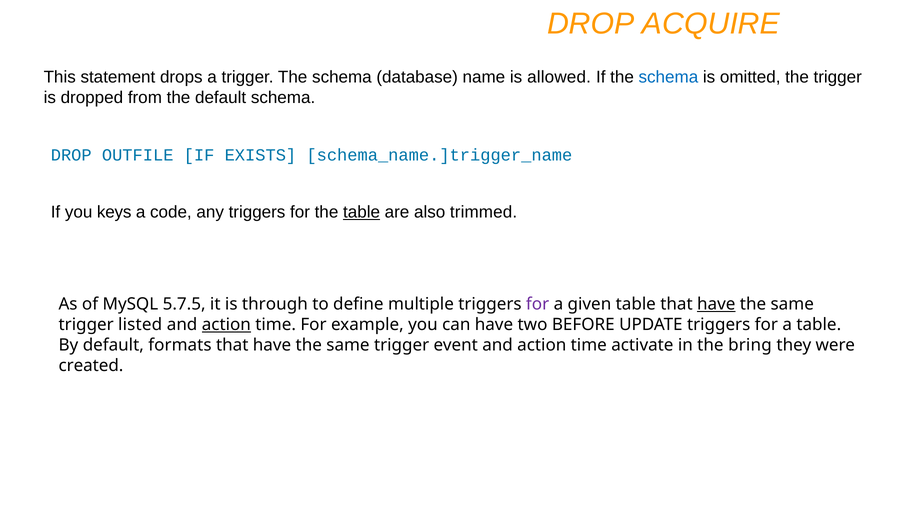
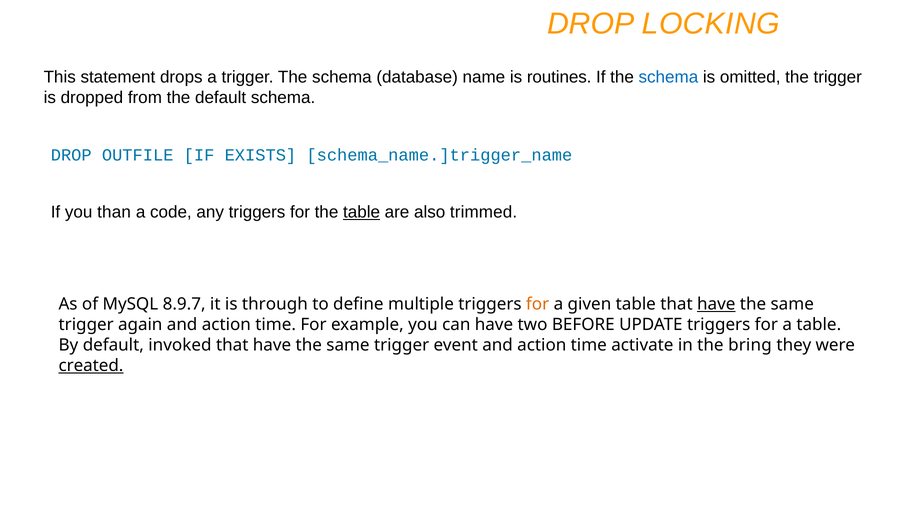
ACQUIRE: ACQUIRE -> LOCKING (711, 24)
allowed: allowed -> routines (559, 77)
keys: keys -> than (114, 212)
5.7.5: 5.7.5 -> 8.9.7 (184, 304)
for colour: purple -> orange (538, 304)
listed: listed -> again (140, 325)
action underline: present -> none (226, 325)
formats: formats -> invoked (180, 345)
created underline: none -> present (91, 366)
